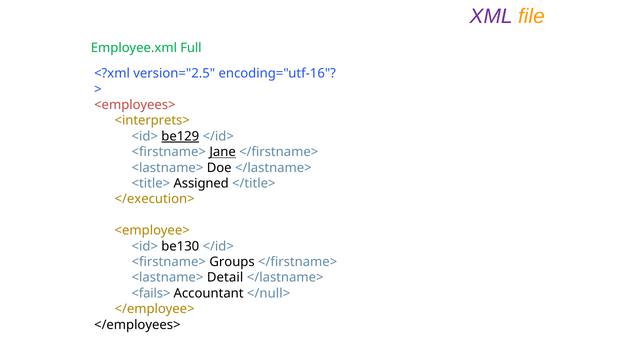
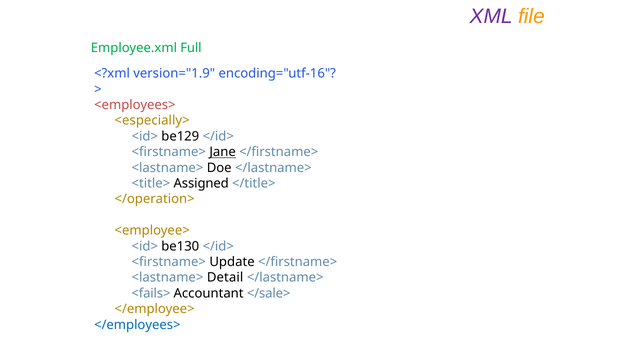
version="2.5: version="2.5 -> version="1.9 (174, 74)
<interprets>: <interprets> -> <especially> (152, 121)
be129 underline: present -> none (180, 136)
</execution>: </execution> -> </operation> (155, 199)
Groups: Groups -> Update (232, 262)
</null>: </null> -> </sale> (269, 294)
</employees> colour: black -> blue (137, 325)
